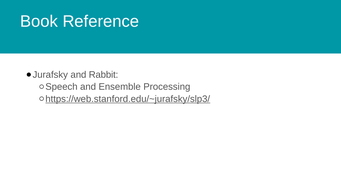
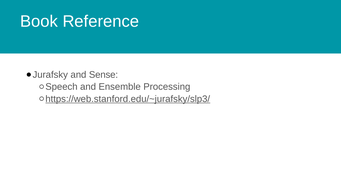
Rabbit: Rabbit -> Sense (104, 75)
